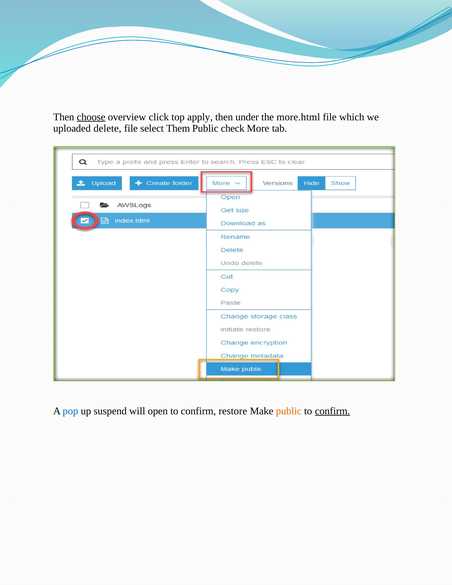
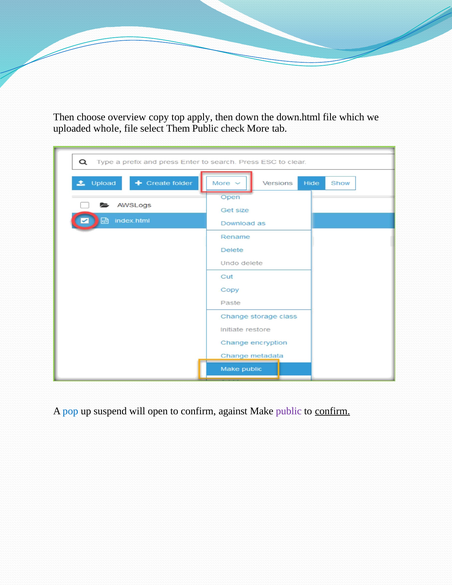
choose underline: present -> none (91, 117)
click: click -> copy (159, 117)
under: under -> down (247, 117)
more.html: more.html -> down.html (298, 117)
delete: delete -> whole (107, 129)
restore: restore -> against (233, 411)
public colour: orange -> purple (289, 411)
